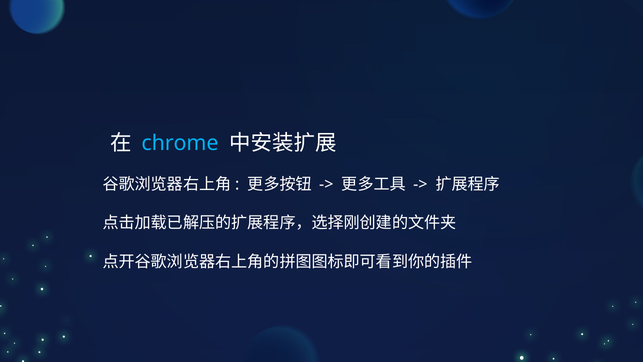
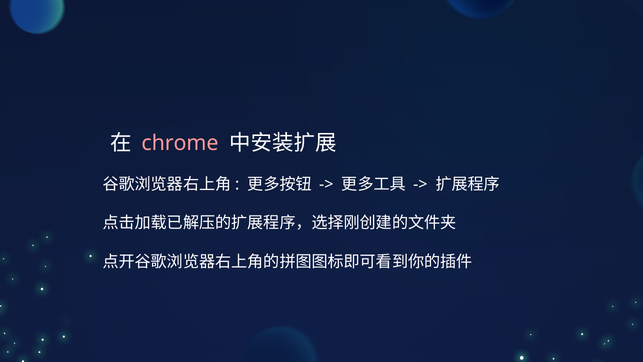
chrome colour: light blue -> pink (180, 143)
